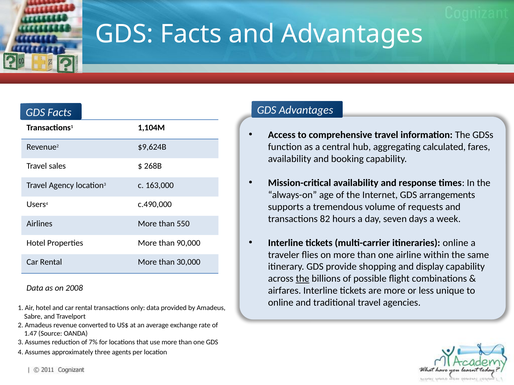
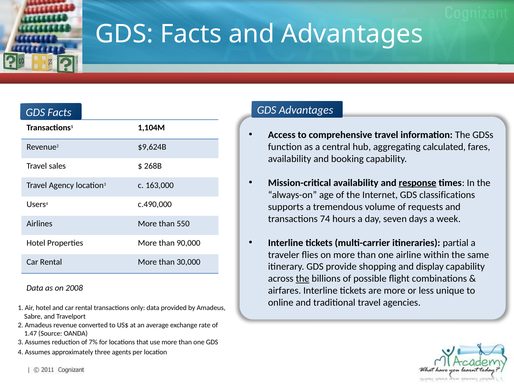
response underline: none -> present (418, 183)
arrangements: arrangements -> classifications (447, 195)
82: 82 -> 74 (325, 219)
itineraries online: online -> partial (456, 243)
